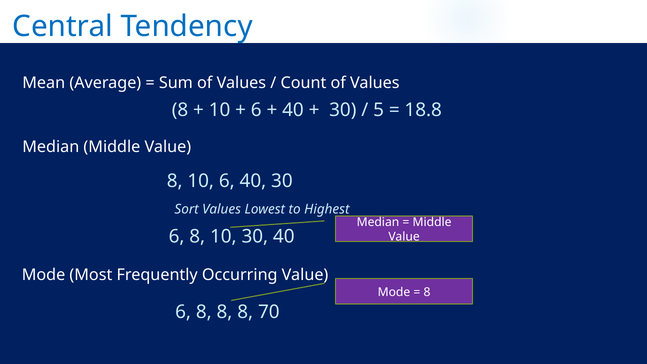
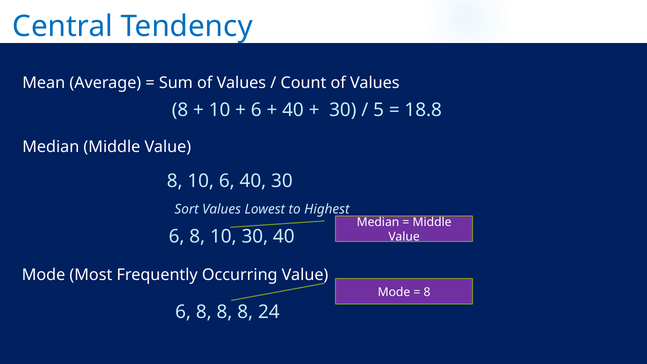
70: 70 -> 24 (269, 312)
